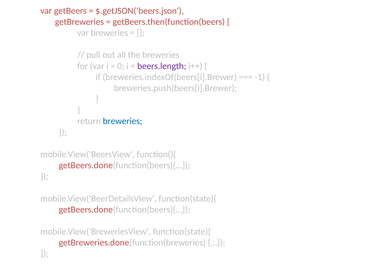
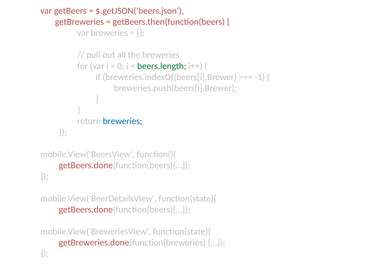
beers.length colour: purple -> green (162, 66)
